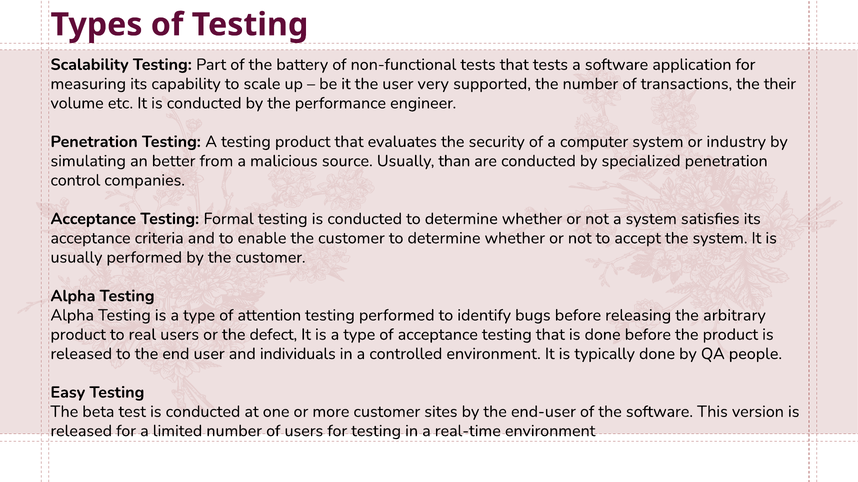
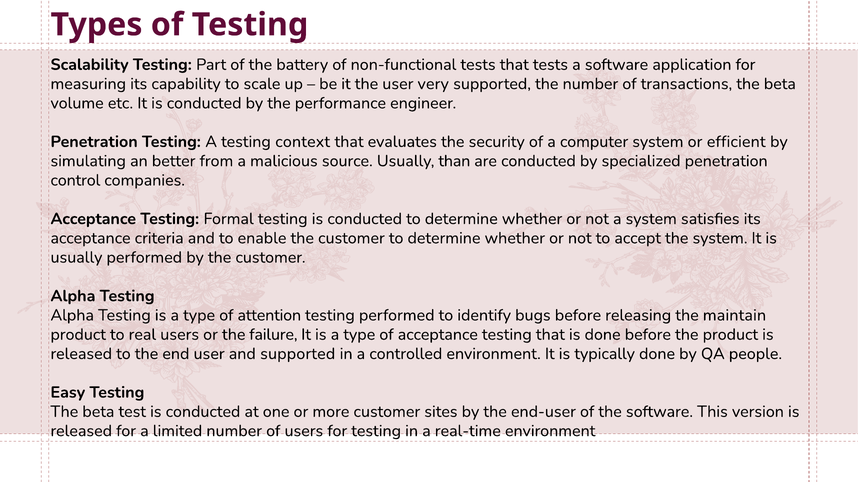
transactions the their: their -> beta (780, 84)
testing product: product -> context (303, 142)
industry: industry -> efficient (736, 142)
arbitrary: arbitrary -> maintain (734, 316)
defect: defect -> failure (273, 335)
and individuals: individuals -> supported (298, 354)
